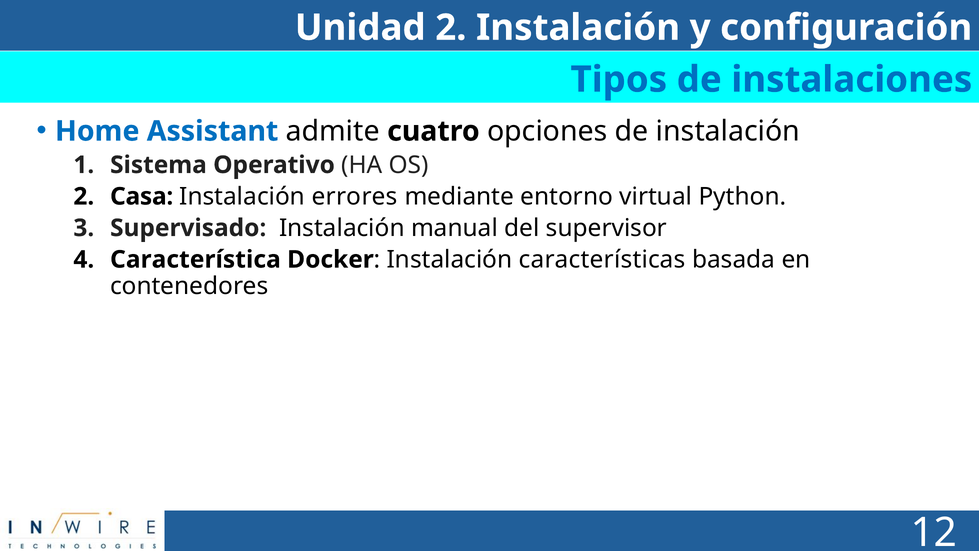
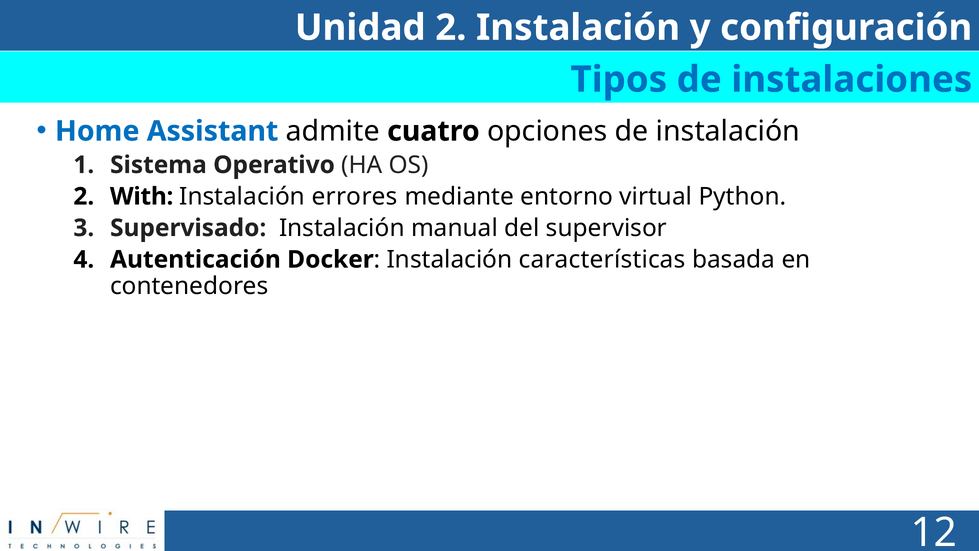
Casa: Casa -> With (142, 196)
Característica: Característica -> Autenticación (195, 259)
